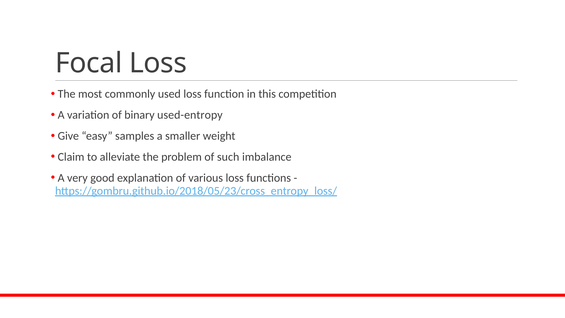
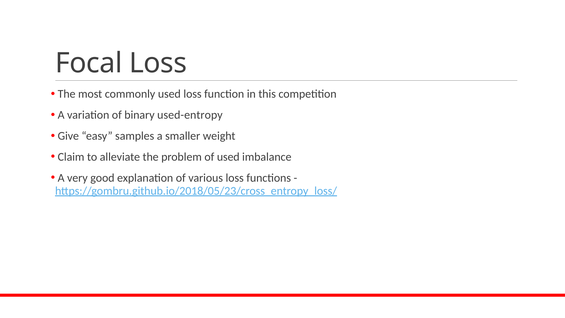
of such: such -> used (228, 157)
